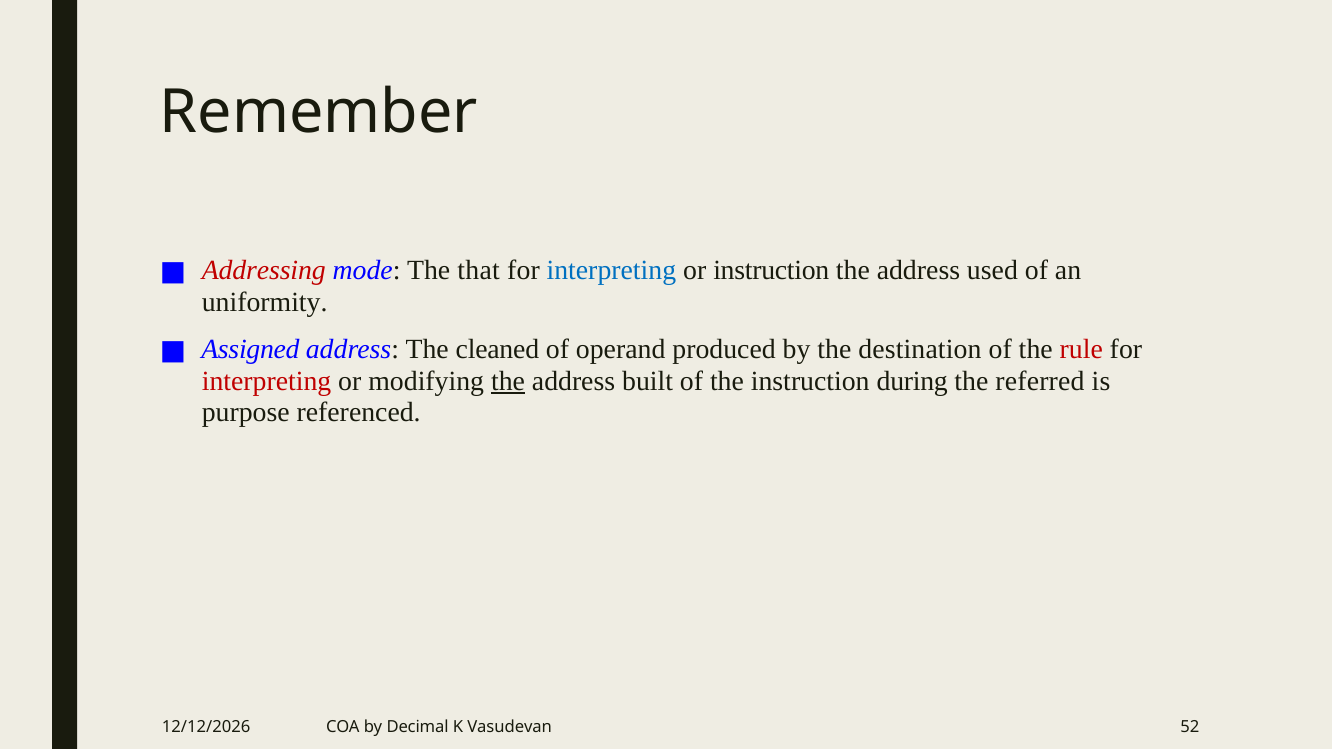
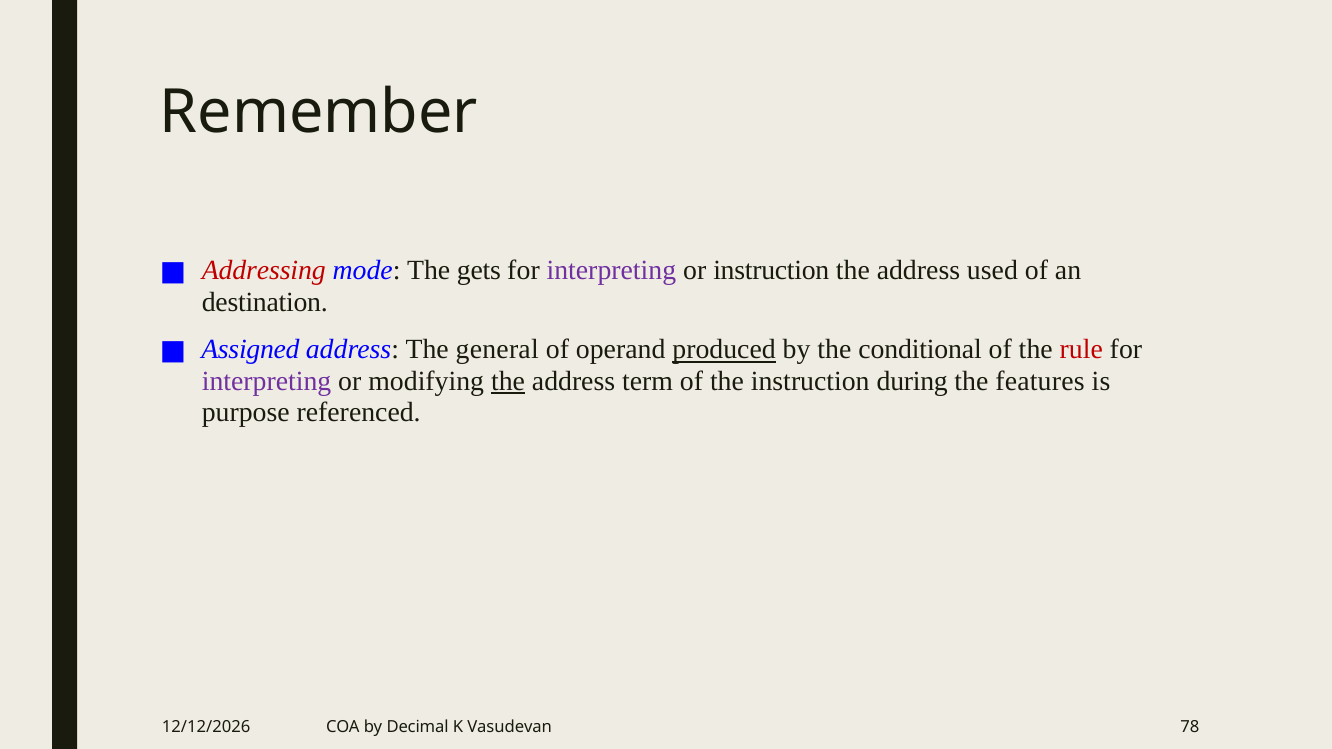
that: that -> gets (479, 271)
interpreting colour: blue -> purple (611, 271)
uniformity: uniformity -> destination (265, 302)
cleaned: cleaned -> general (497, 350)
produced underline: none -> present (724, 350)
destination: destination -> conditional (920, 350)
interpreting colour: red -> purple (267, 381)
built: built -> term (648, 381)
referred: referred -> features (1040, 381)
52: 52 -> 78 (1190, 727)
